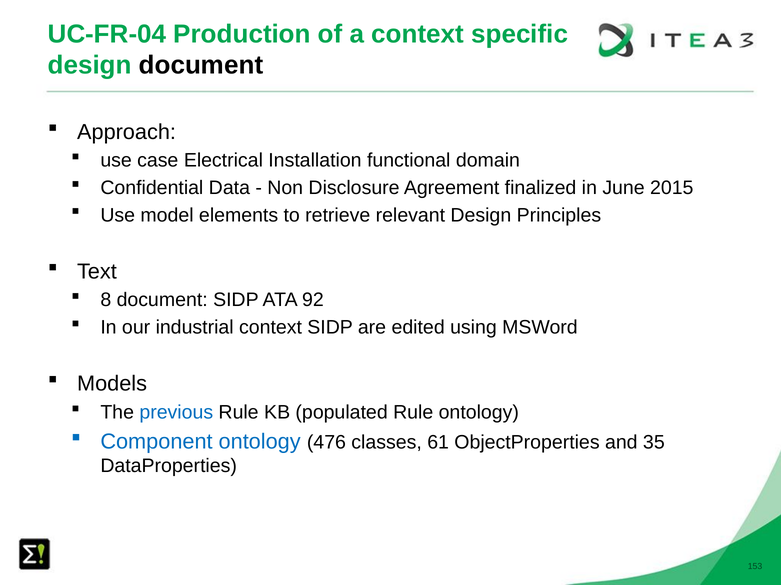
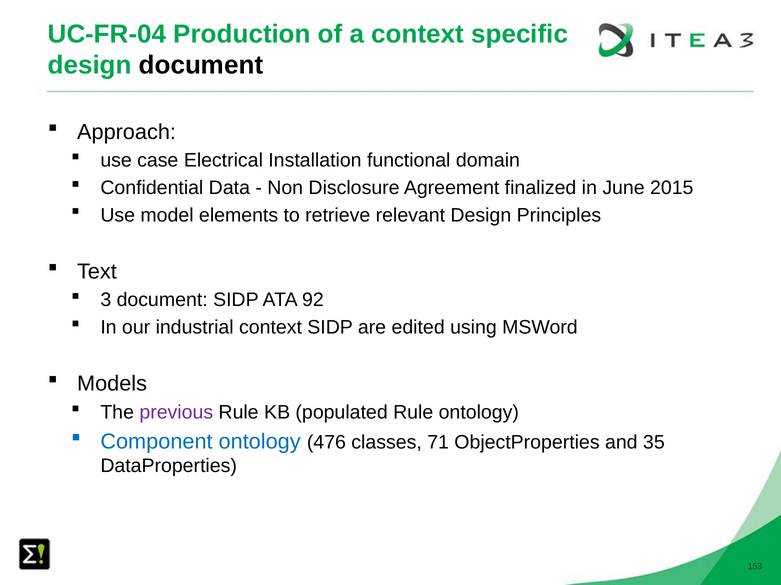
8: 8 -> 3 (106, 300)
previous colour: blue -> purple (176, 413)
61: 61 -> 71 (438, 443)
